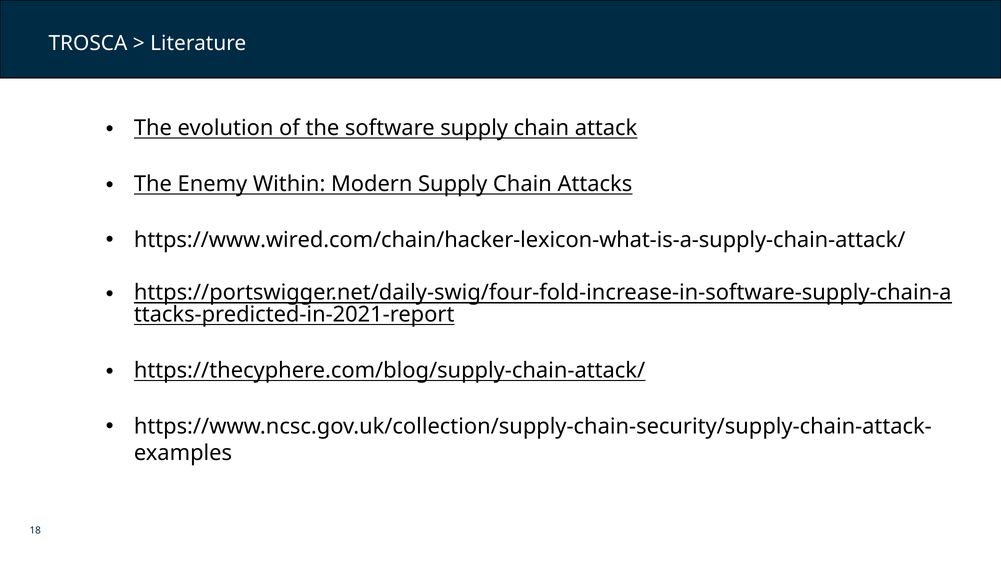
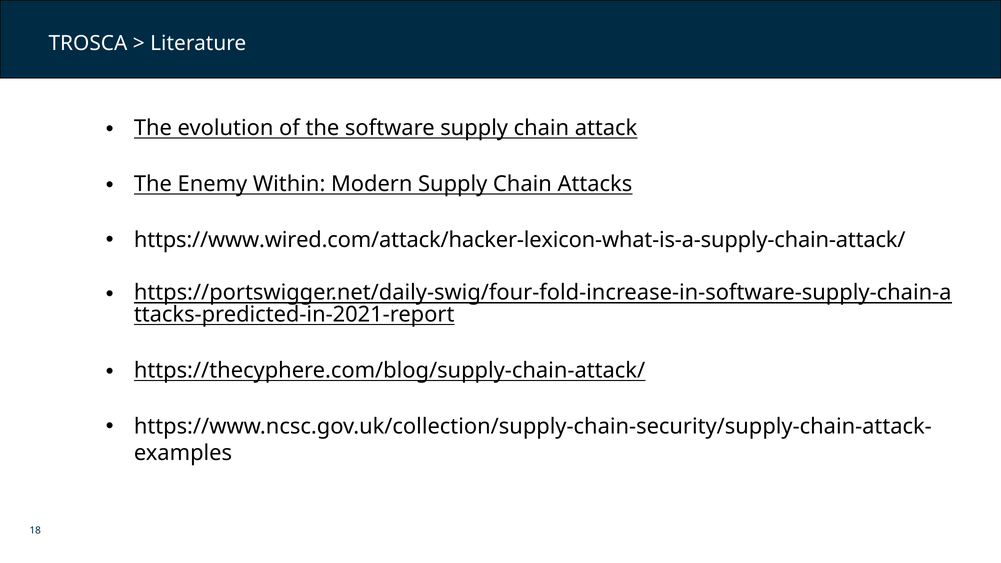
https://www.wired.com/chain/hacker-lexicon-what-is-a-supply-chain-attack/: https://www.wired.com/chain/hacker-lexicon-what-is-a-supply-chain-attack/ -> https://www.wired.com/attack/hacker-lexicon-what-is-a-supply-chain-attack/ (520, 240)
